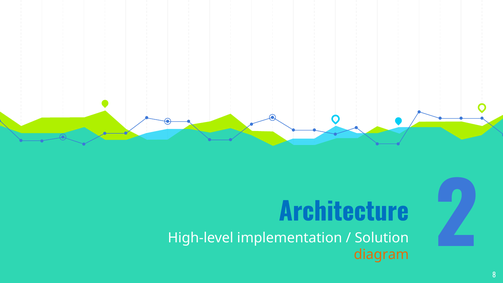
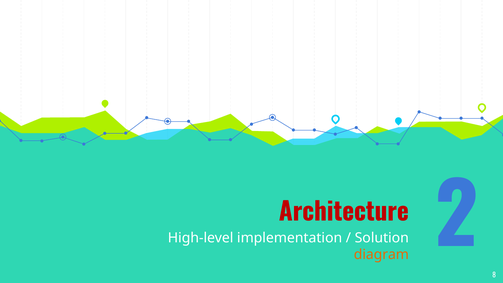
Architecture colour: blue -> red (344, 212)
